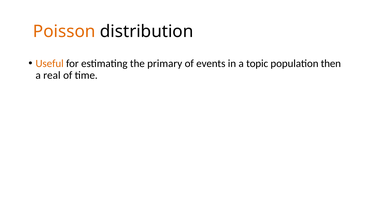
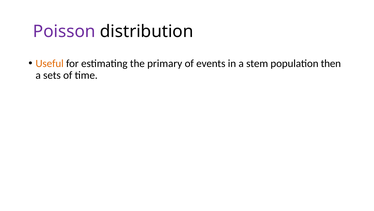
Poisson colour: orange -> purple (64, 31)
topic: topic -> stem (257, 63)
real: real -> sets (52, 75)
